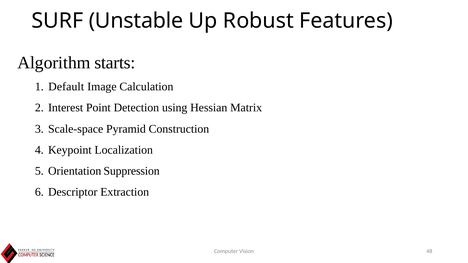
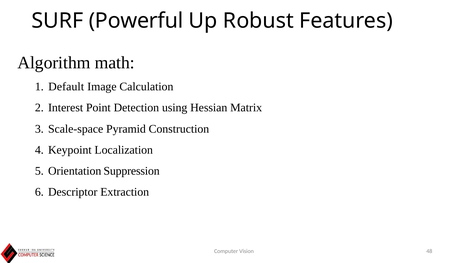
Unstable: Unstable -> Powerful (136, 21)
starts: starts -> math (115, 63)
